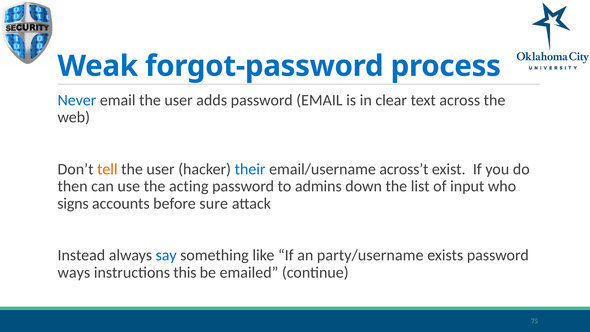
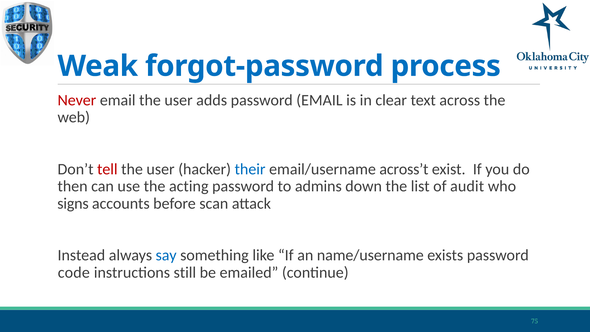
Never colour: blue -> red (77, 100)
tell colour: orange -> red (107, 169)
input: input -> audit (467, 186)
sure: sure -> scan (214, 204)
party/username: party/username -> name/username (370, 255)
ways: ways -> code (74, 272)
this: this -> still (185, 272)
